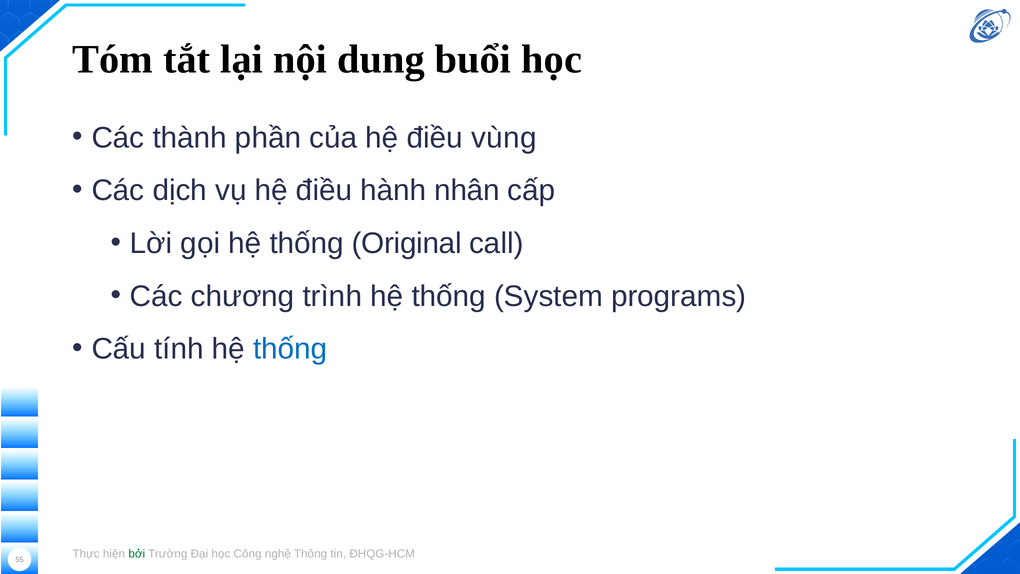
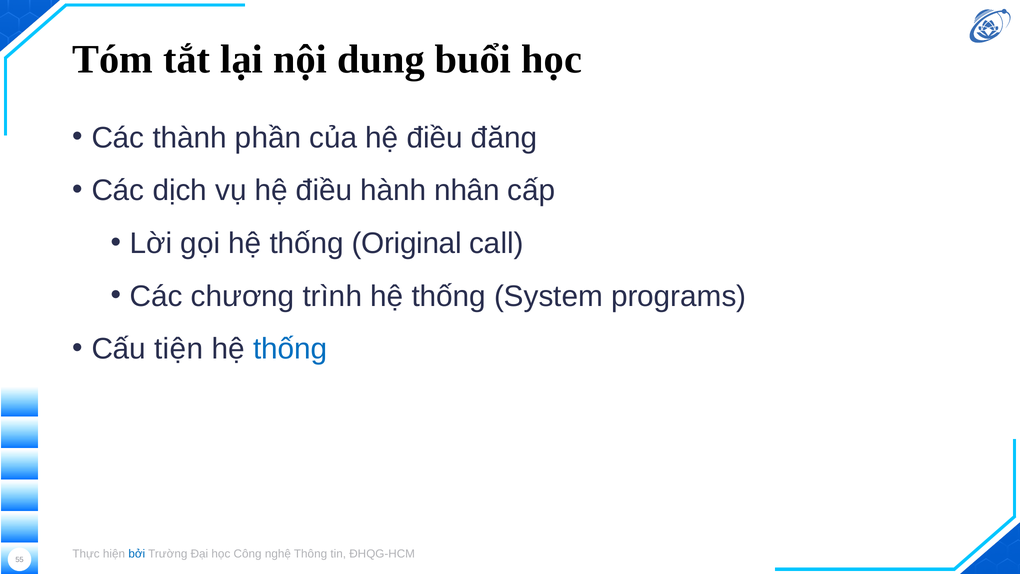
vùng: vùng -> đăng (504, 138)
tính: tính -> tiện (179, 349)
bởi colour: green -> blue (137, 554)
